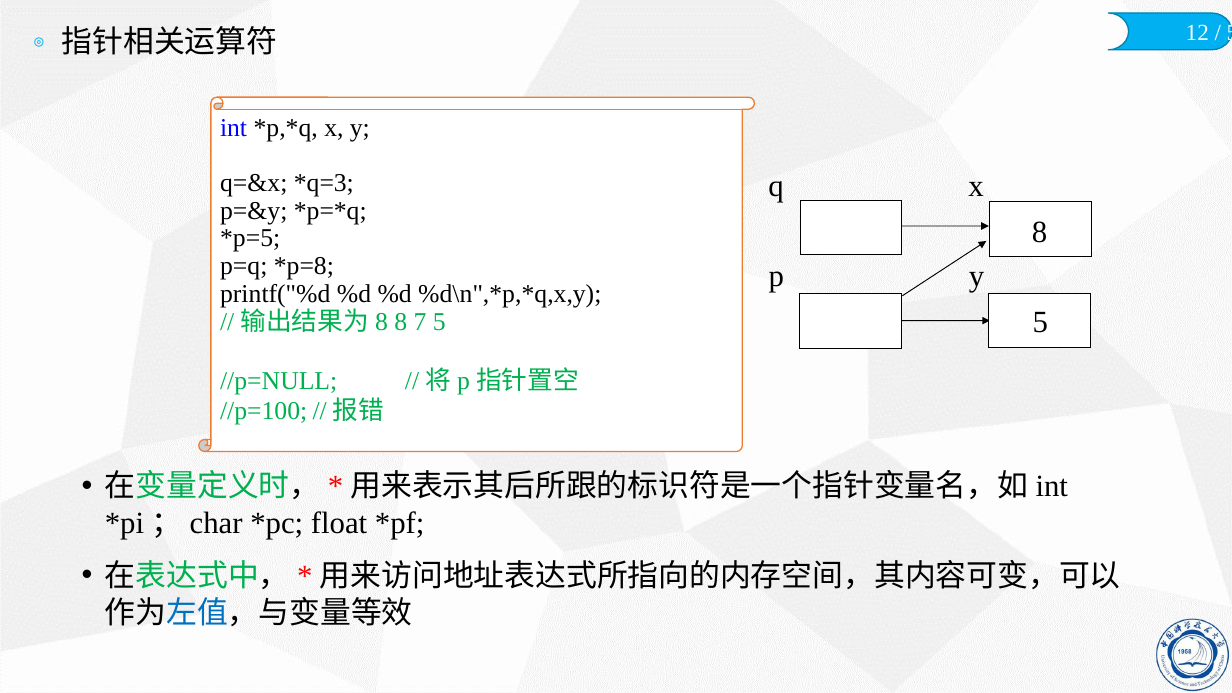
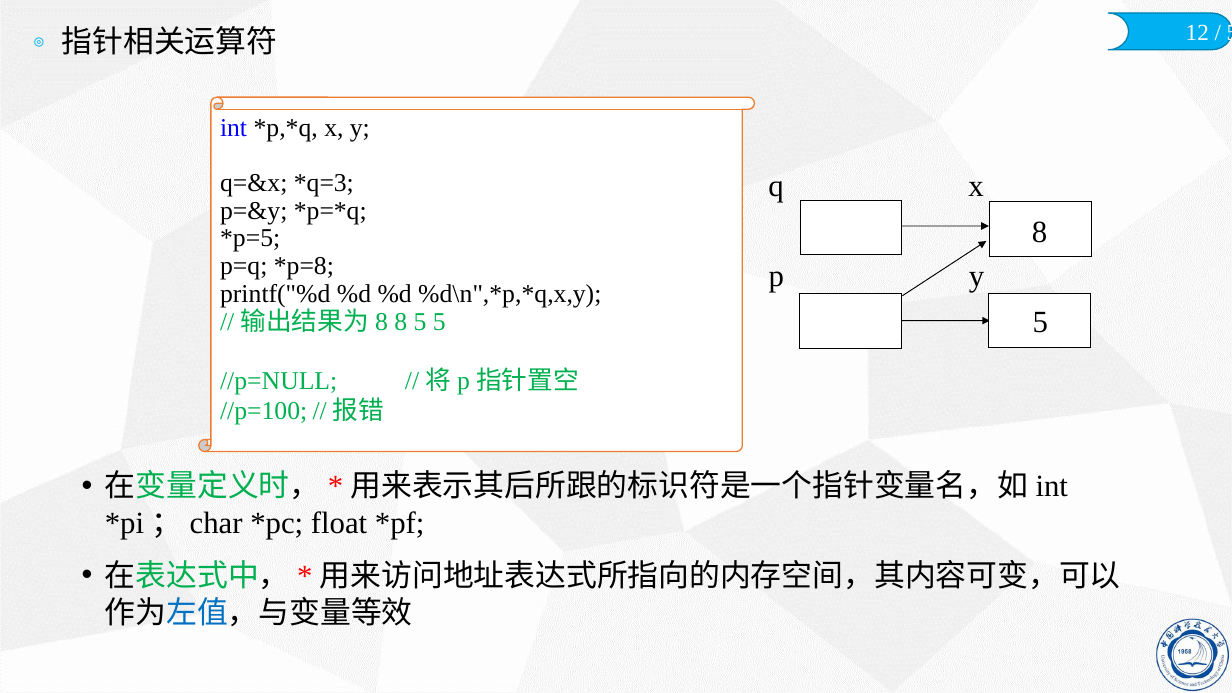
8 7: 7 -> 5 (420, 322)
